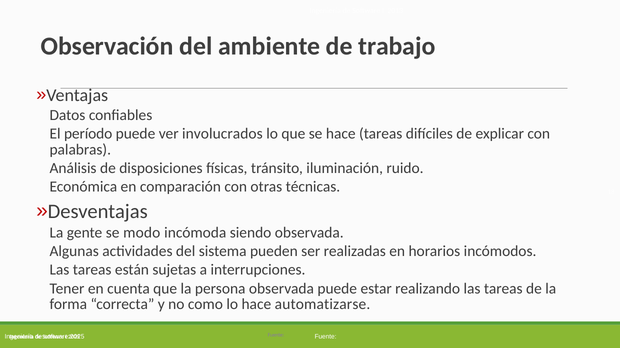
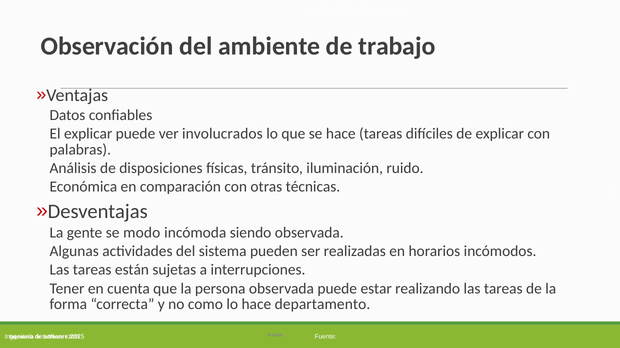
El período: período -> explicar (88, 134)
automatizarse: automatizarse -> departamento (323, 305)
